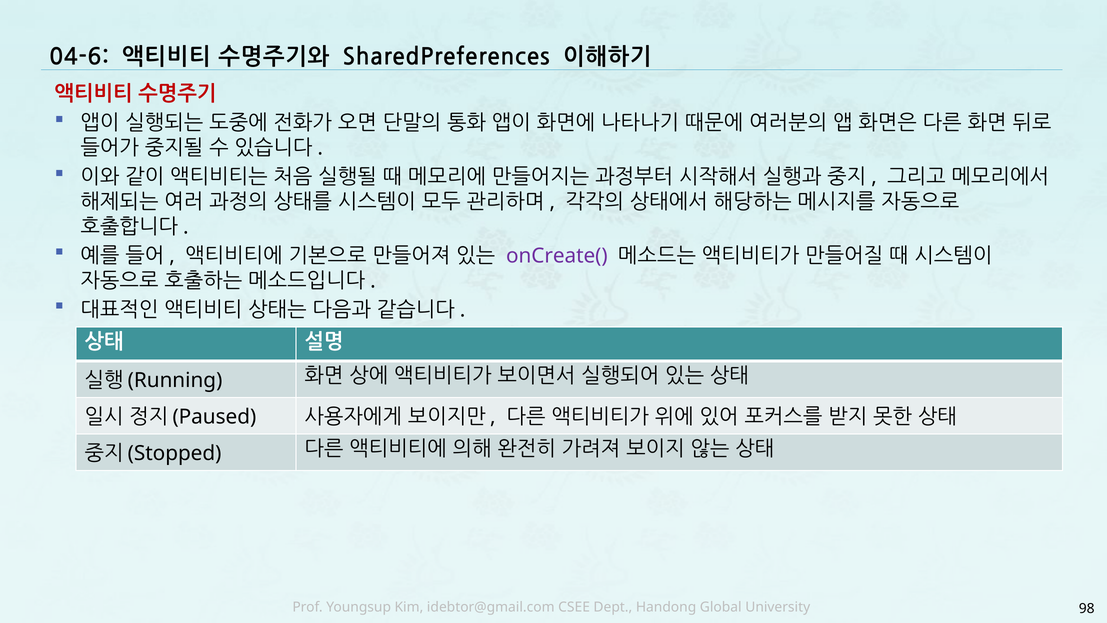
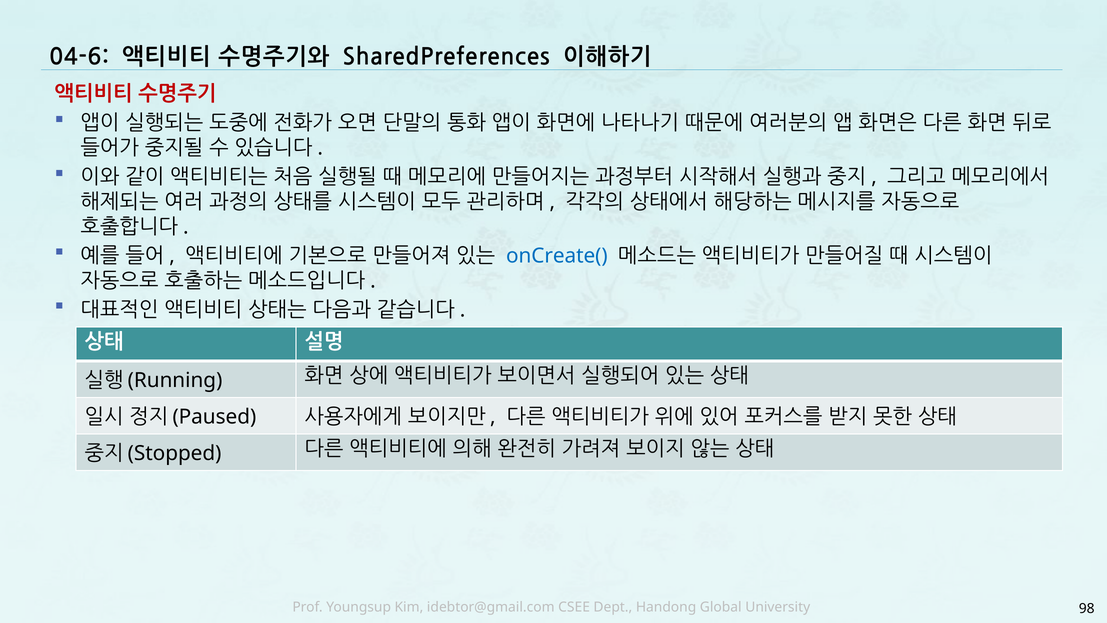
onCreate( colour: purple -> blue (557, 256)
